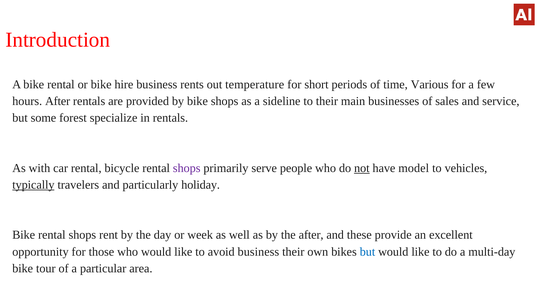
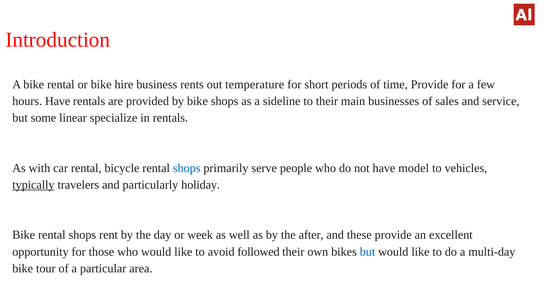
time Various: Various -> Provide (430, 85)
hours After: After -> Have (58, 101)
forest: forest -> linear (73, 118)
shops colour: purple -> blue (187, 168)
not underline: present -> none (362, 168)
avoid business: business -> followed (259, 252)
